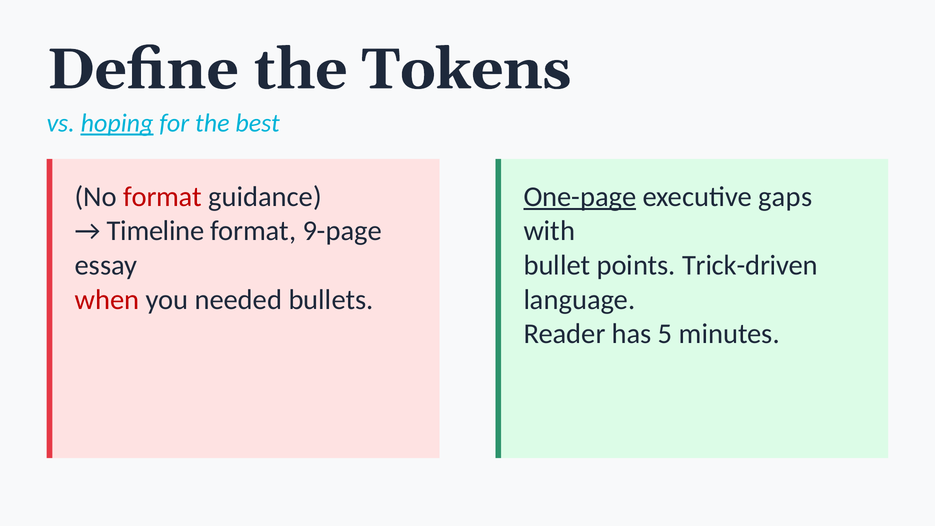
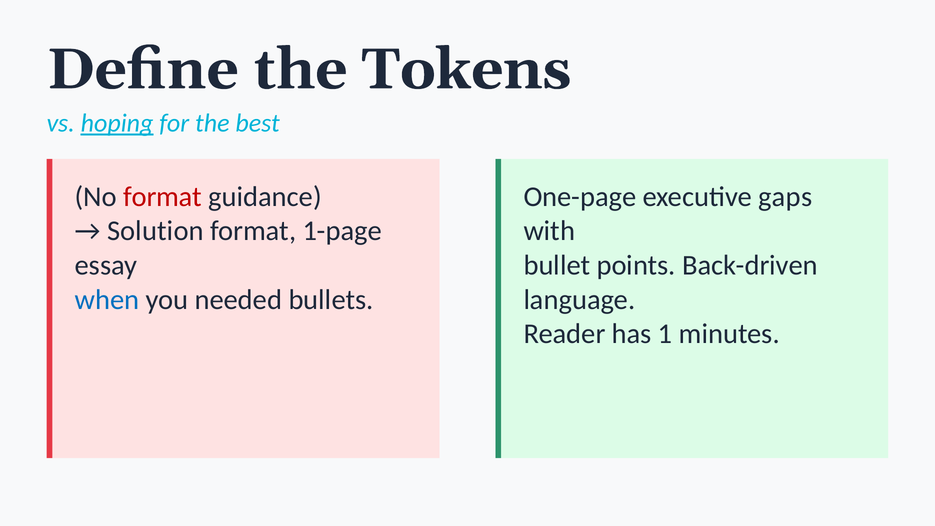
One-page underline: present -> none (580, 197)
Timeline: Timeline -> Solution (155, 231)
9-page: 9-page -> 1-page (342, 231)
Trick-driven: Trick-driven -> Back-driven (750, 265)
when colour: red -> blue (107, 300)
5: 5 -> 1 (665, 334)
